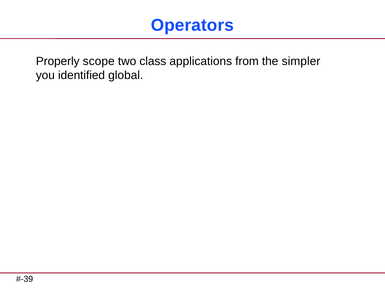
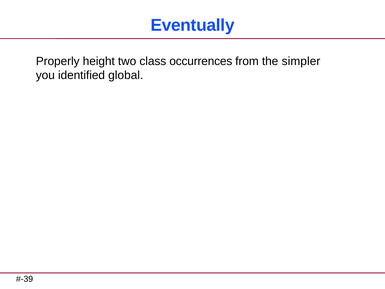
Operators: Operators -> Eventually (193, 25)
scope: scope -> height (99, 61)
applications: applications -> occurrences (201, 61)
